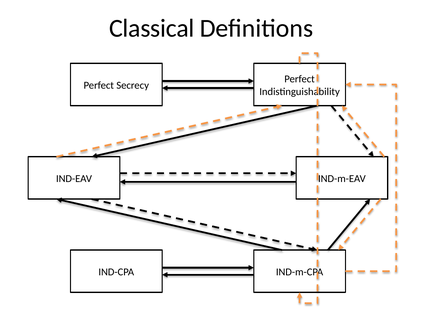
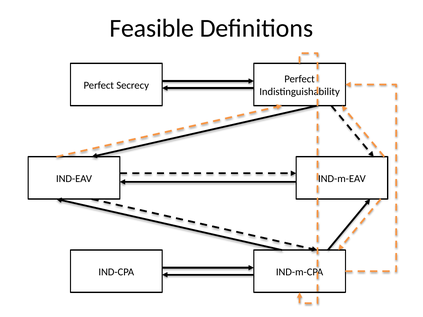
Classical: Classical -> Feasible (152, 28)
